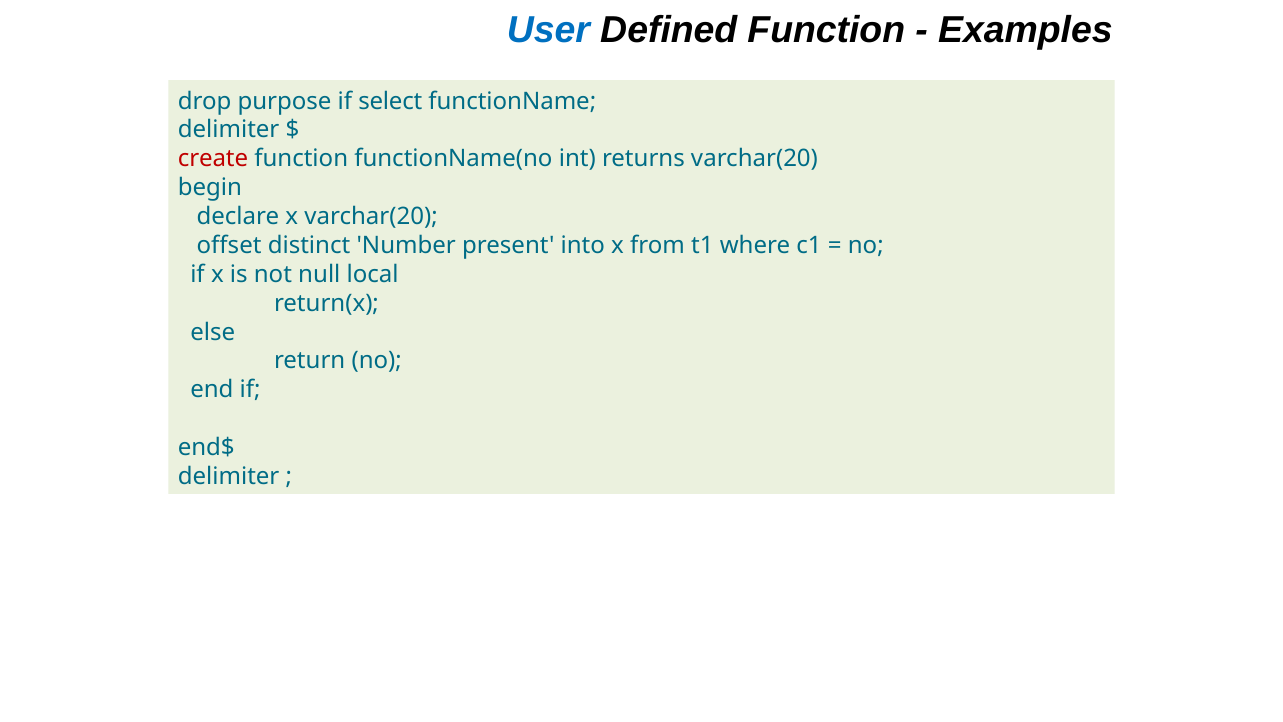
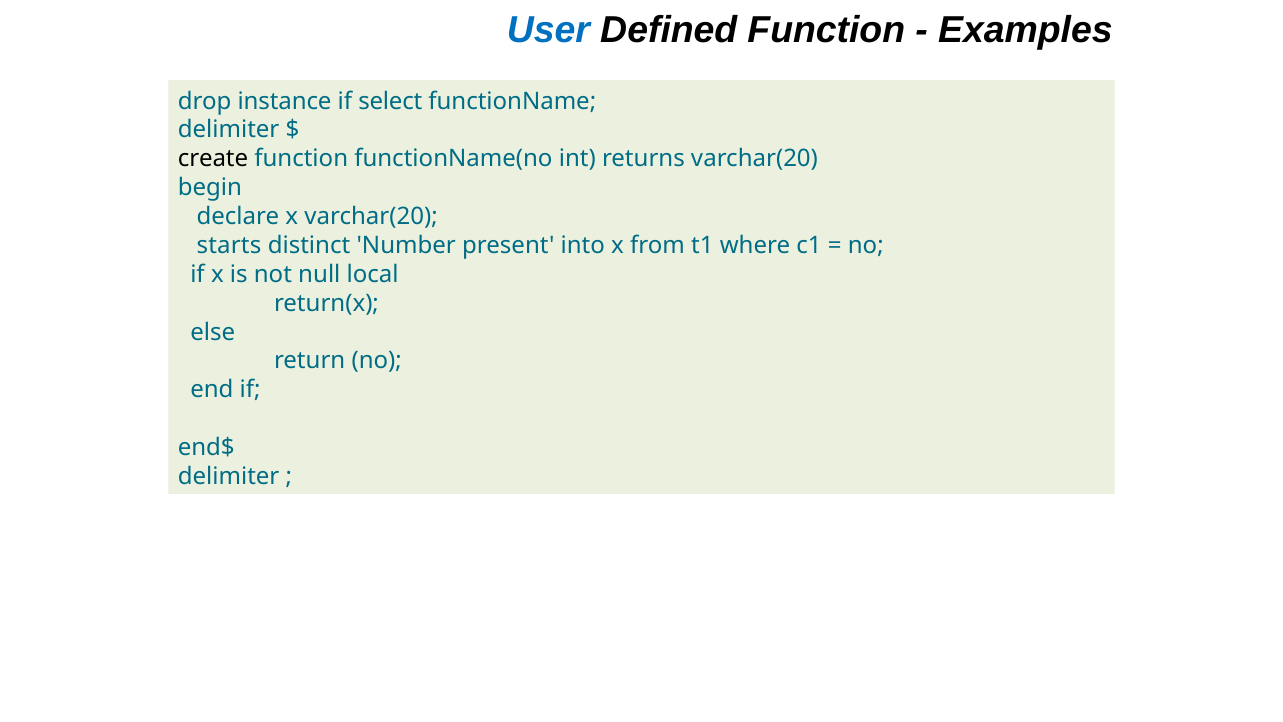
purpose: purpose -> instance (285, 101)
create colour: red -> black (213, 159)
offset: offset -> starts (229, 245)
